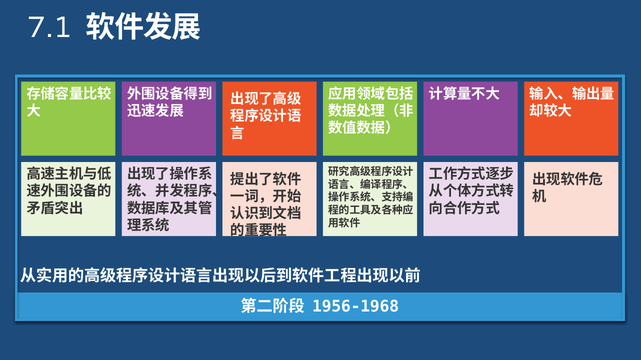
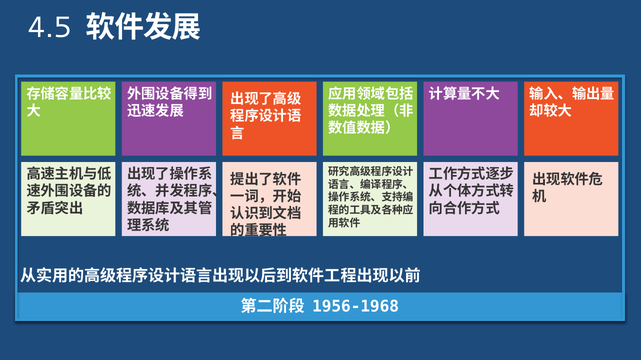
7.1: 7.1 -> 4.5 (50, 28)
